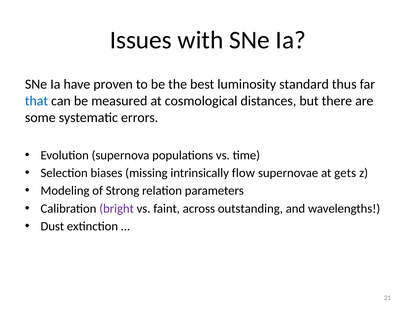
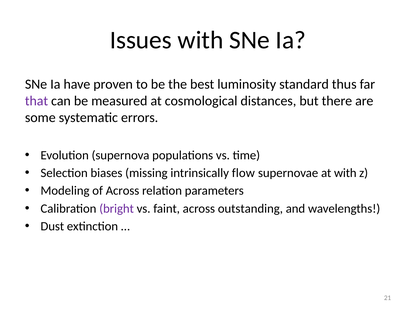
that colour: blue -> purple (37, 101)
at gets: gets -> with (345, 173)
of Strong: Strong -> Across (123, 191)
